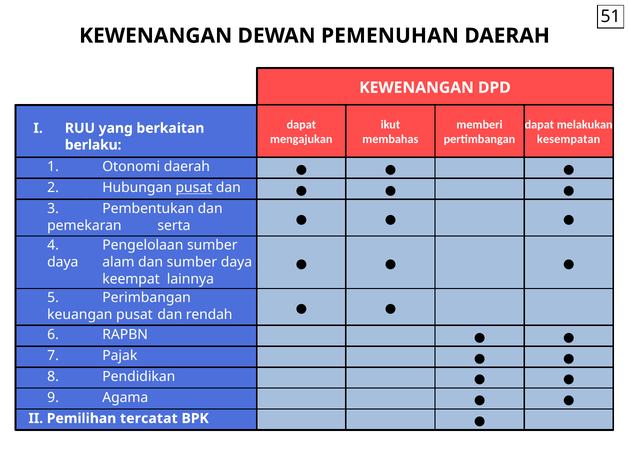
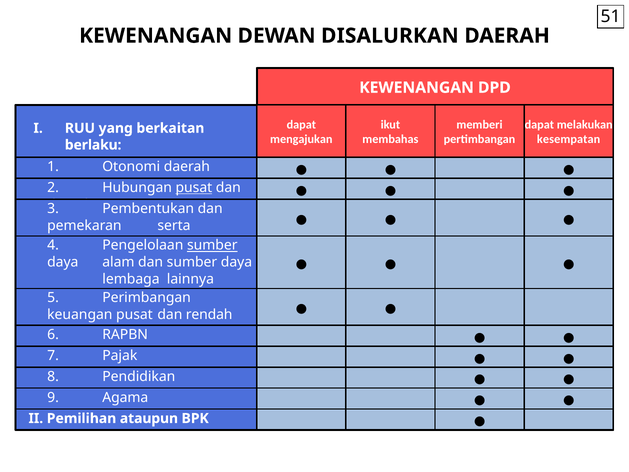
PEMENUHAN: PEMENUHAN -> DISALURKAN (390, 36)
sumber underline: none -> present (212, 245)
keempat: keempat -> lembaga (131, 279)
tercatat: tercatat -> ataupun (149, 418)
